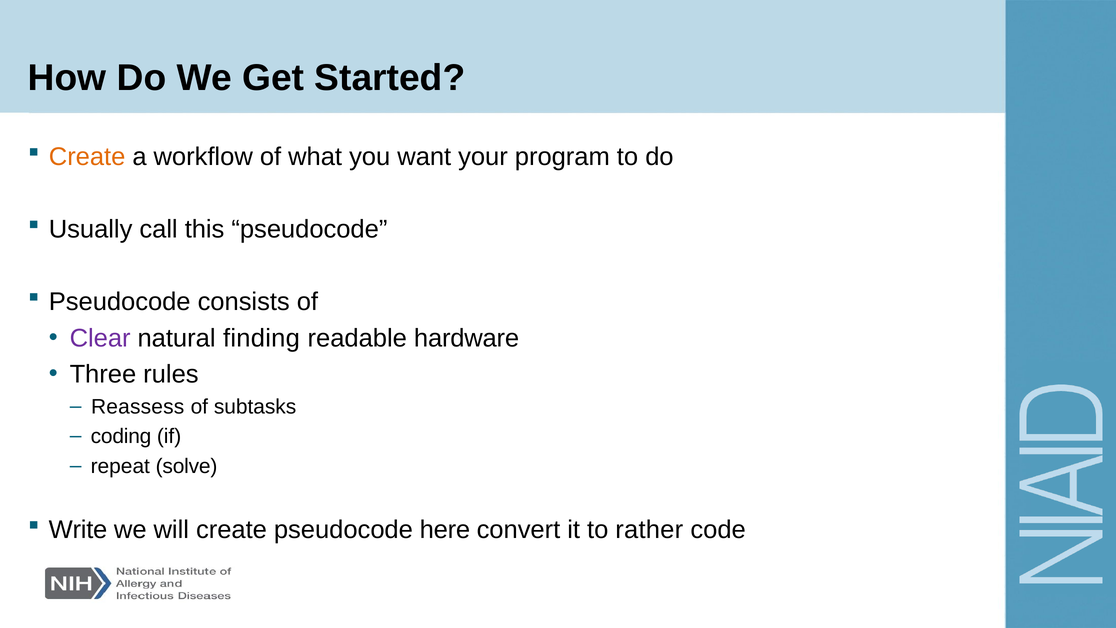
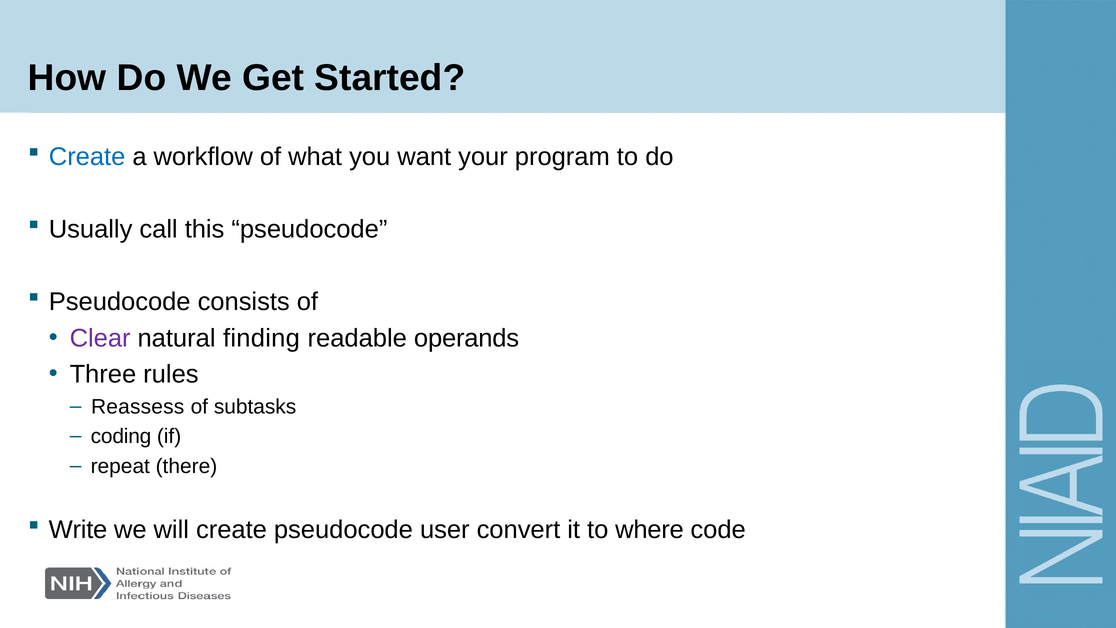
Create colour: orange -> blue (87, 157)
hardware: hardware -> operands (467, 338)
solve: solve -> there (186, 466)
here: here -> user (445, 530)
rather: rather -> where (650, 530)
